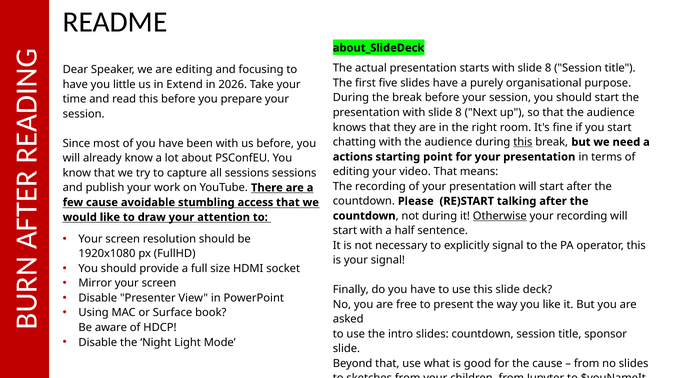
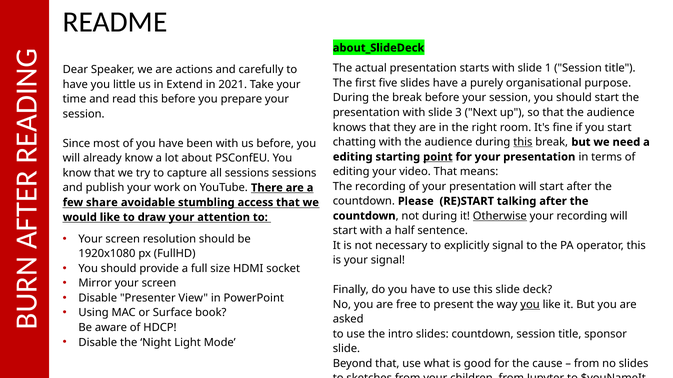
starts with slide 8: 8 -> 1 (548, 68)
are editing: editing -> actions (194, 70)
focusing: focusing -> carefully (261, 70)
2026: 2026 -> 2021 (233, 84)
presentation with slide 8: 8 -> 3 (459, 113)
actions: actions -> editing (353, 157)
point underline: none -> present (438, 157)
few cause: cause -> share (102, 203)
you underline: none -> present (530, 305)
